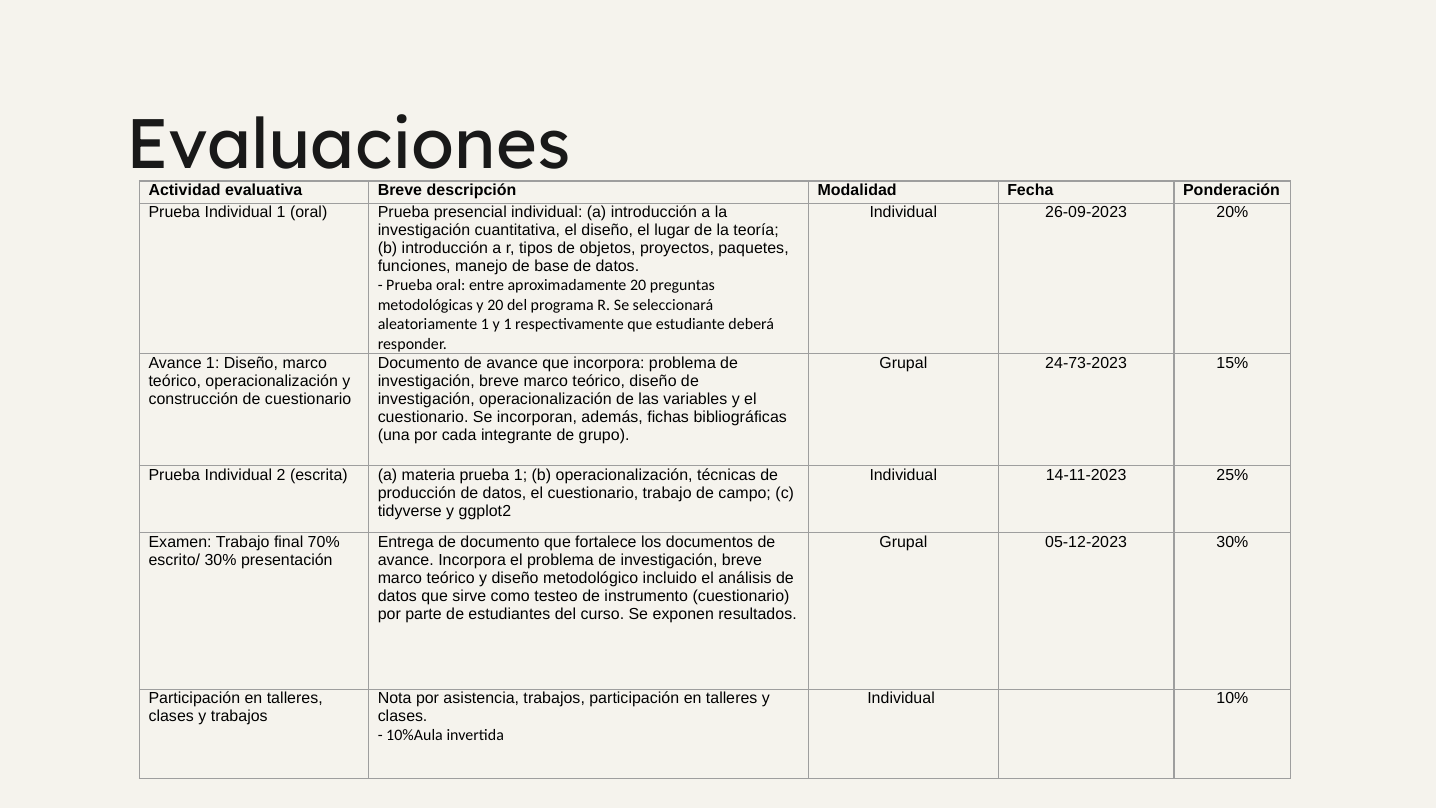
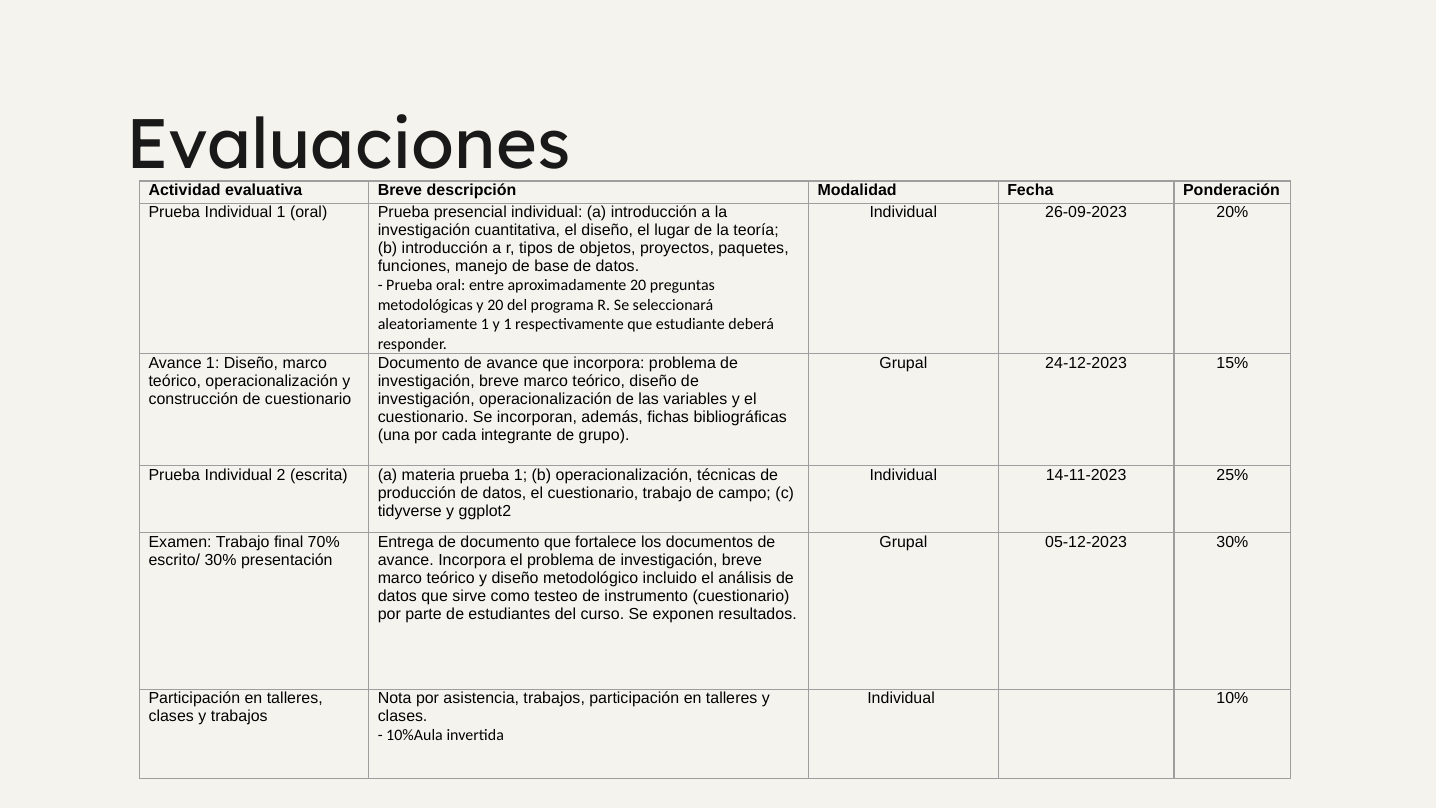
24-73-2023: 24-73-2023 -> 24-12-2023 (1086, 363)
